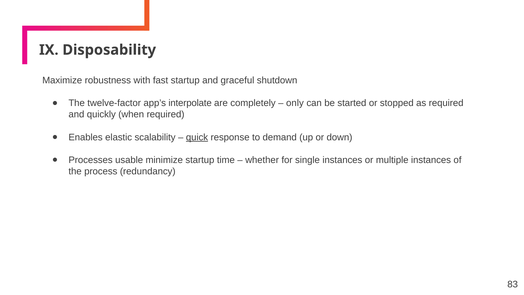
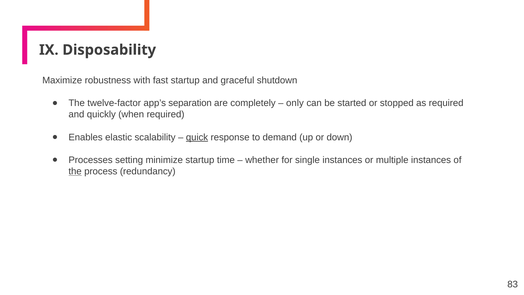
interpolate: interpolate -> separation (190, 103)
usable: usable -> setting (129, 160)
the underline: none -> present (75, 171)
